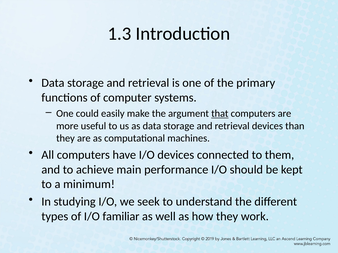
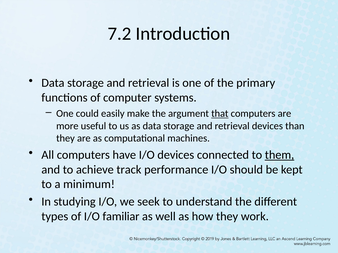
1.3: 1.3 -> 7.2 (120, 34)
them underline: none -> present (280, 155)
main: main -> track (129, 170)
